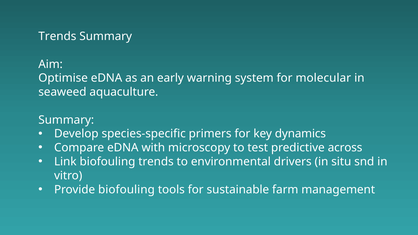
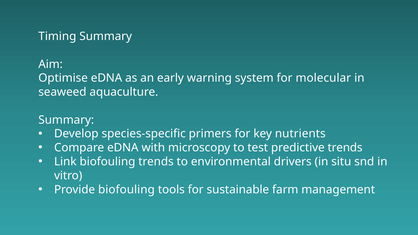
Trends: Trends -> Timing (57, 36)
dynamics: dynamics -> nutrients (300, 134)
predictive across: across -> trends (345, 148)
